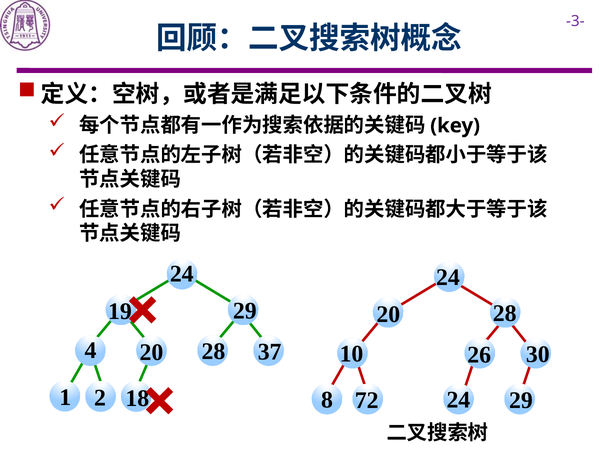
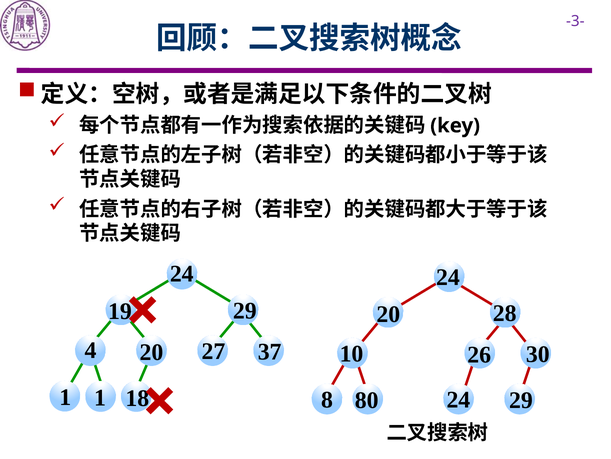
28: 28 -> 27 (213, 351)
1 2: 2 -> 1 (100, 397)
72: 72 -> 80 (367, 400)
